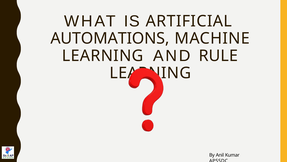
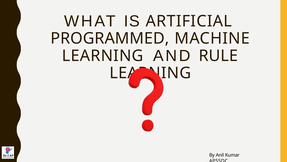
AUTOMATIONS: AUTOMATIONS -> PROGRAMMED (110, 38)
